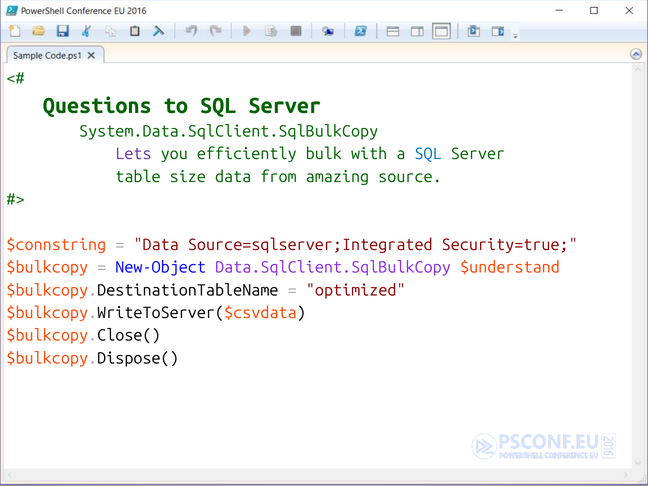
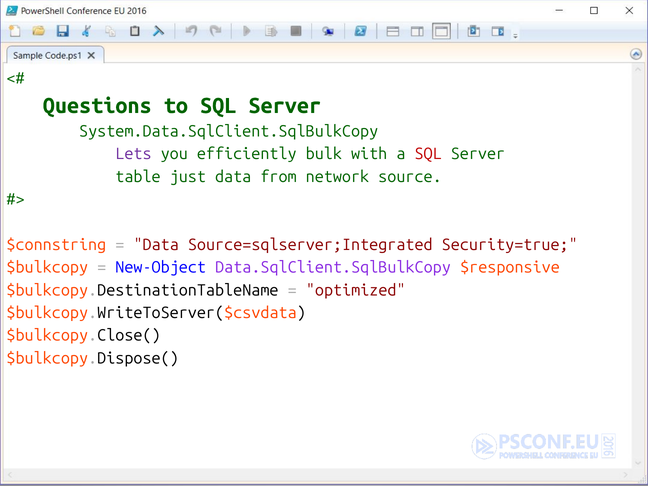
SQL colour: blue -> red (428, 154)
size: size -> just (188, 177)
amazing: amazing -> network (337, 177)
$understand: $understand -> $responsive (510, 267)
